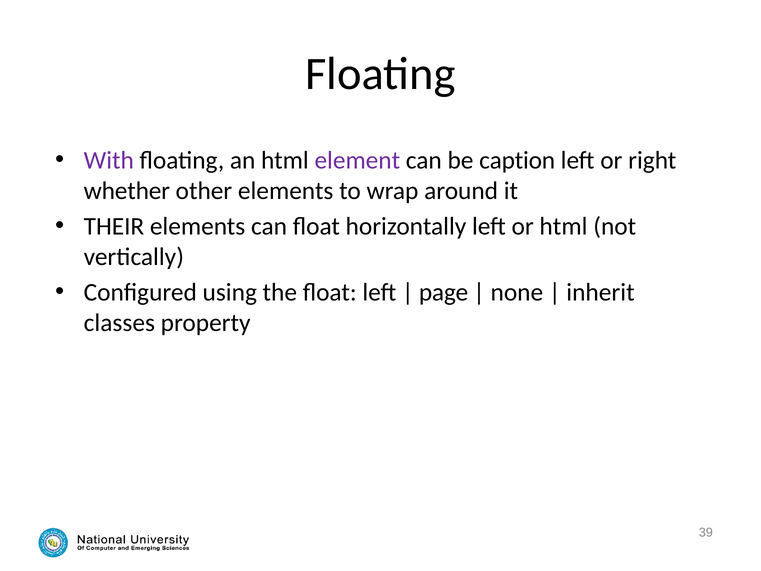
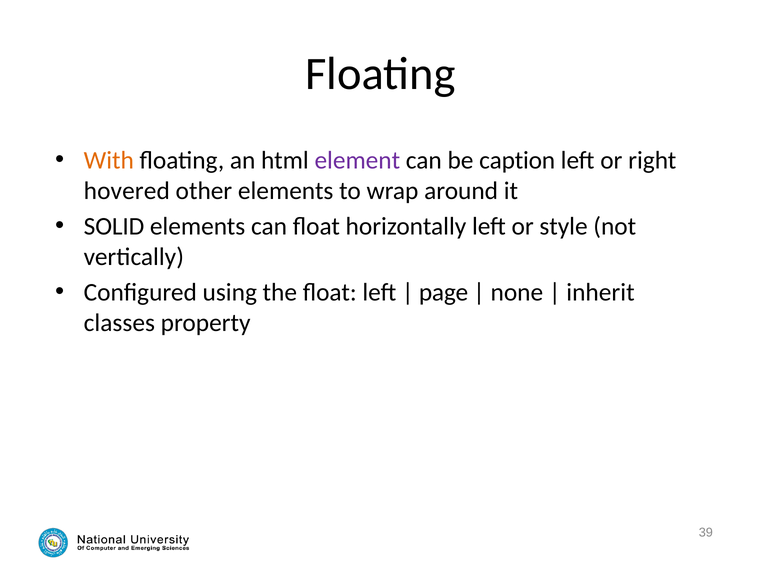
With colour: purple -> orange (109, 160)
whether: whether -> hovered (127, 191)
THEIR: THEIR -> SOLID (114, 226)
or html: html -> style (564, 226)
